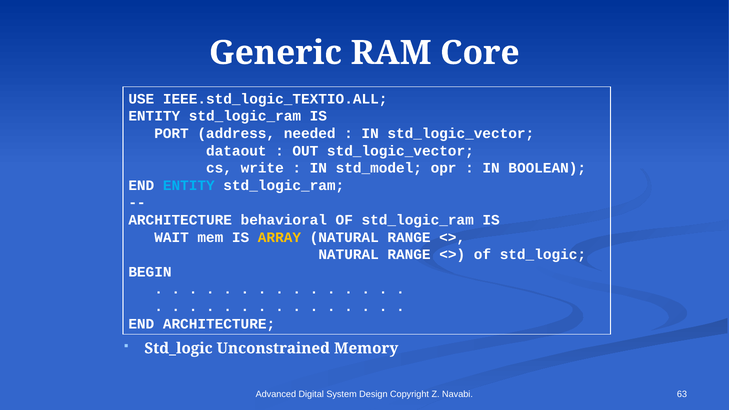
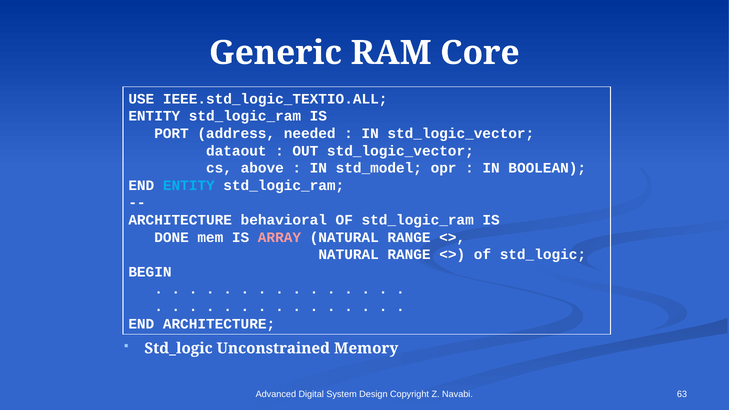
write: write -> above (262, 168)
WAIT: WAIT -> DONE (172, 237)
ARRAY colour: yellow -> pink (279, 237)
